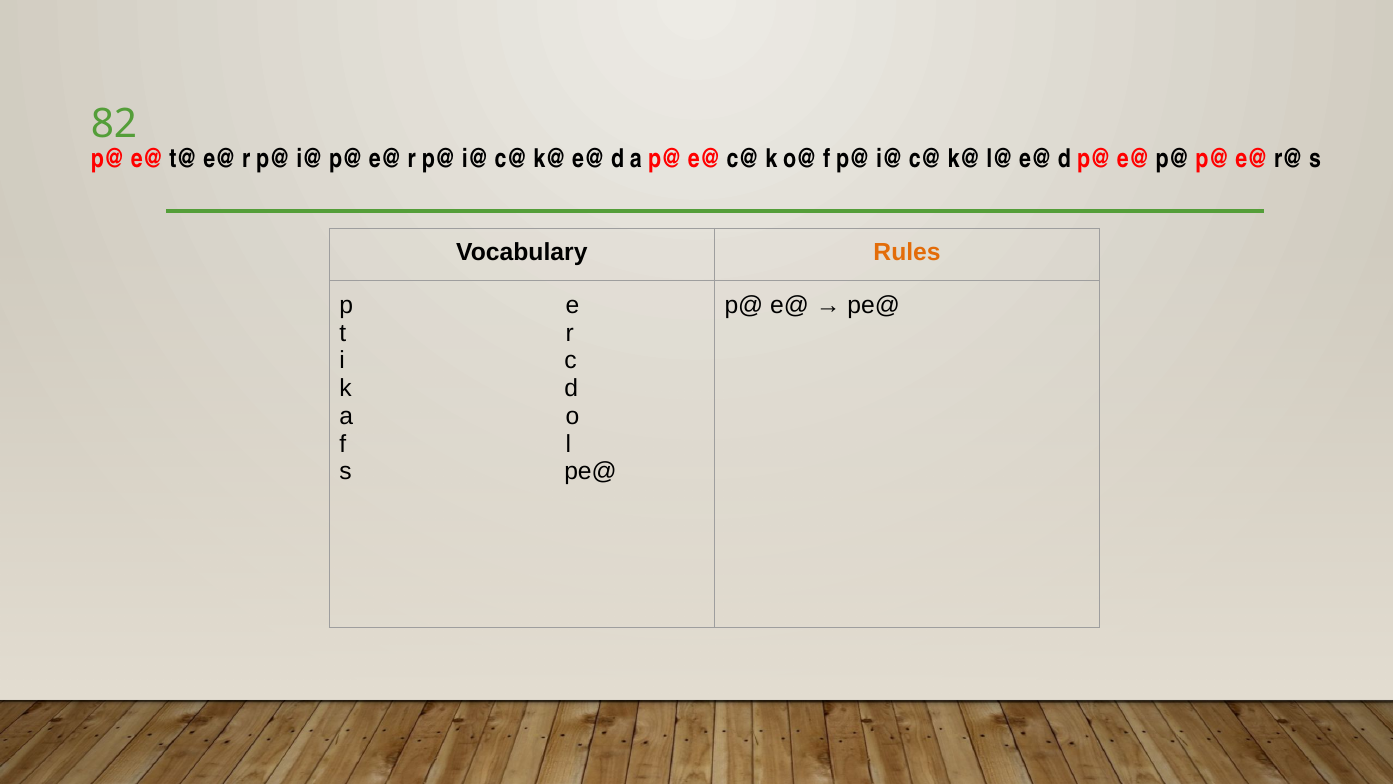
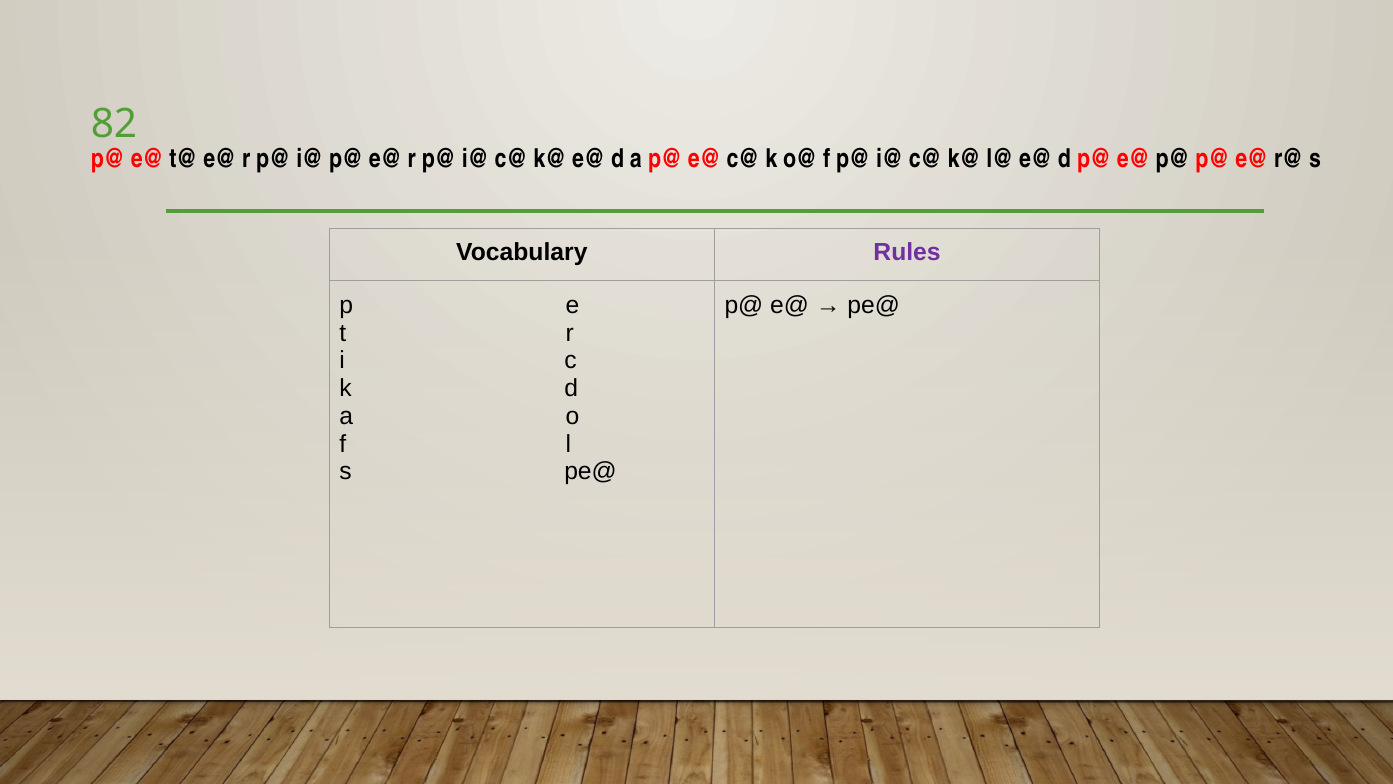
Rules colour: orange -> purple (907, 253)
